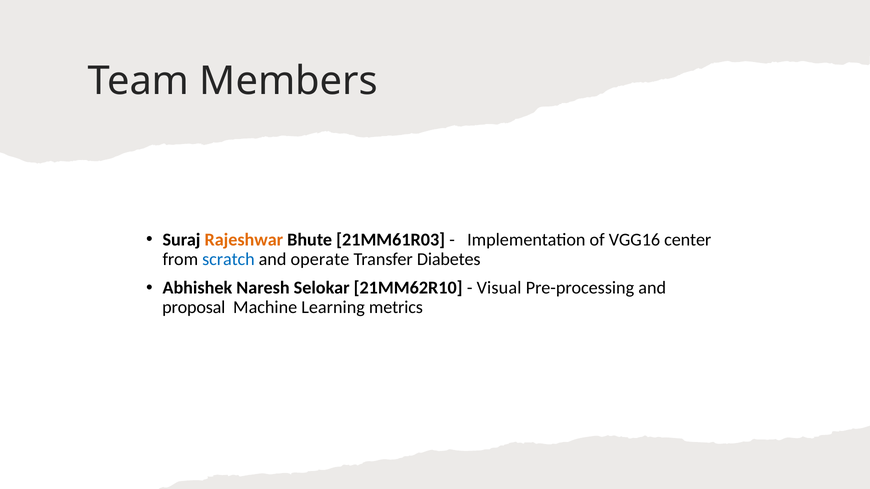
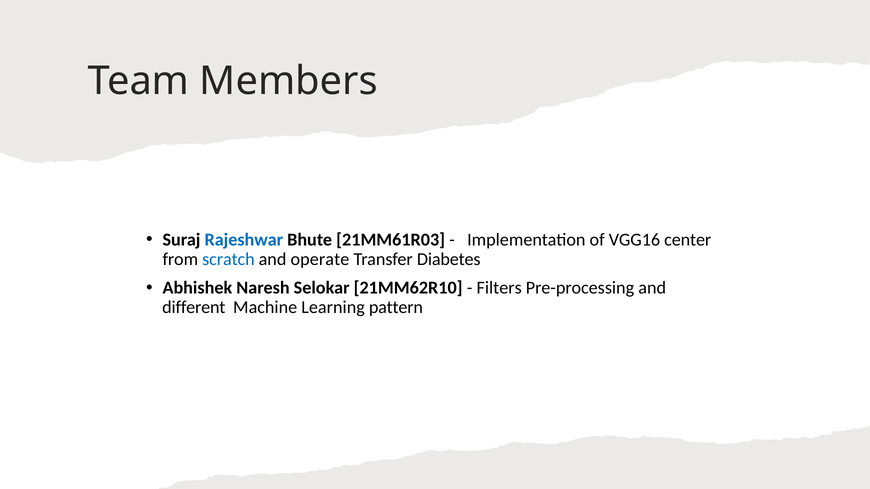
Rajeshwar colour: orange -> blue (244, 240)
Visual: Visual -> Filters (499, 288)
proposal: proposal -> different (194, 308)
metrics: metrics -> pattern (396, 308)
